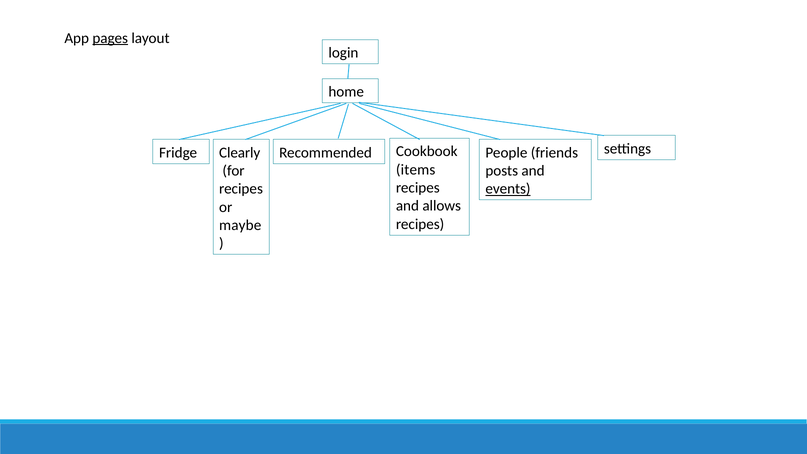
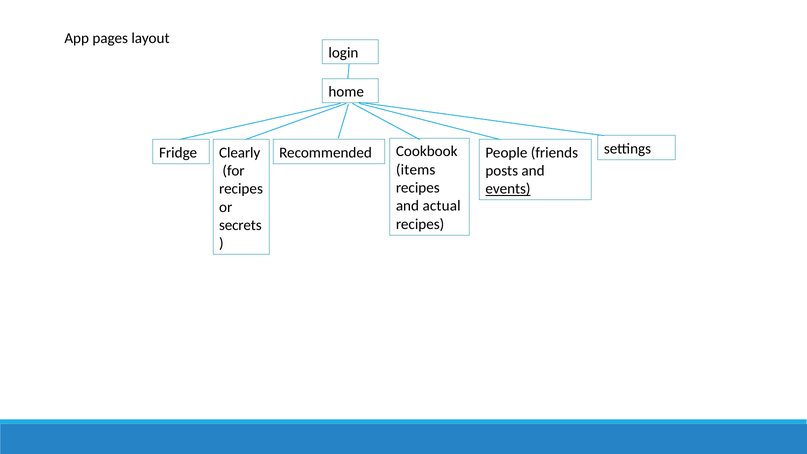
pages underline: present -> none (110, 38)
allows: allows -> actual (442, 206)
maybe: maybe -> secrets (240, 225)
